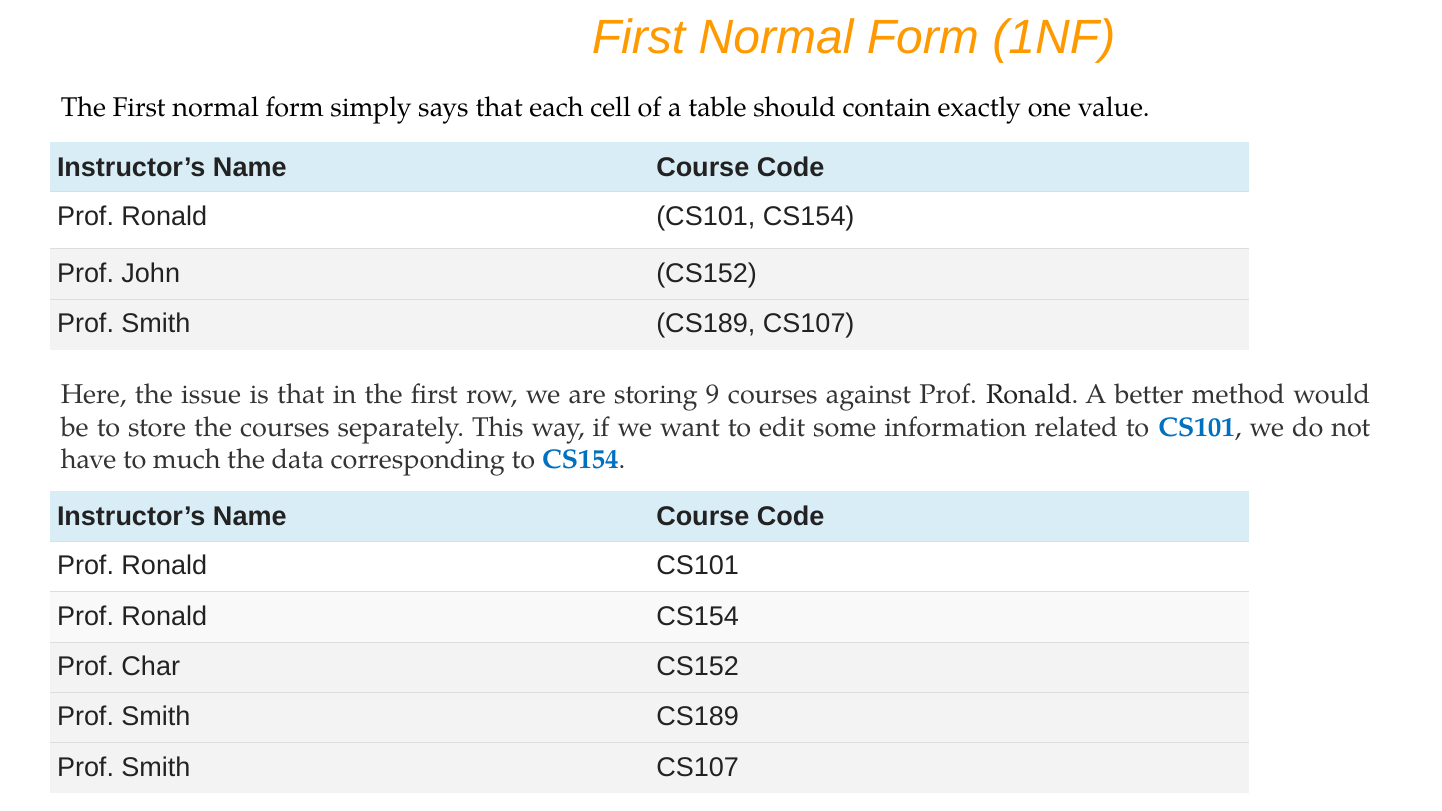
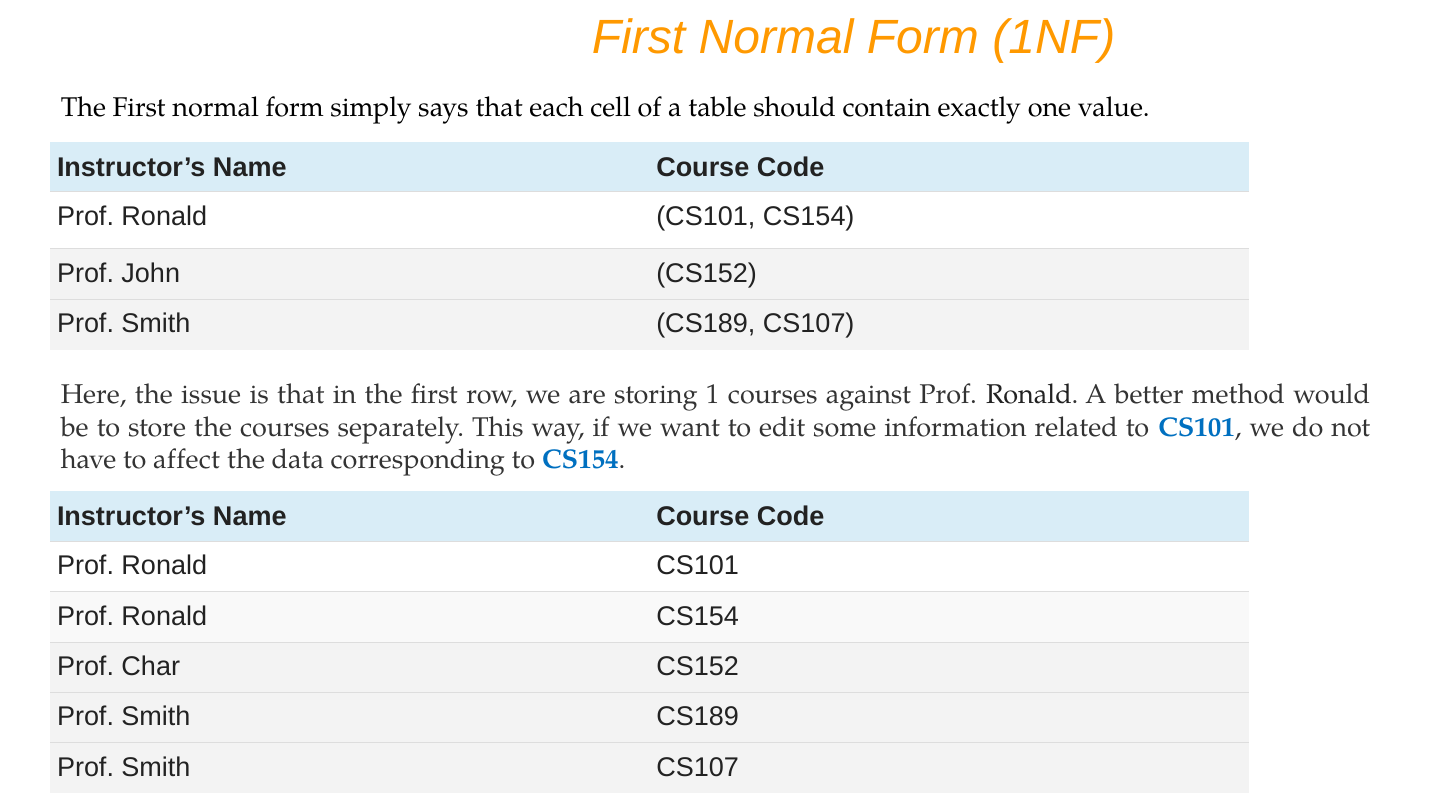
9: 9 -> 1 (713, 395)
much: much -> affect (187, 460)
